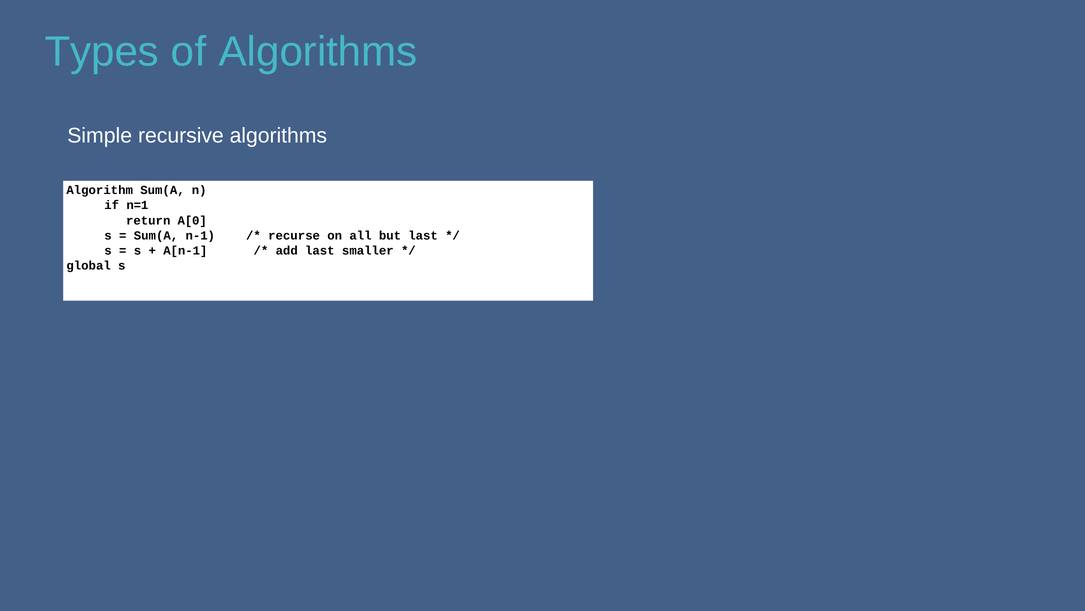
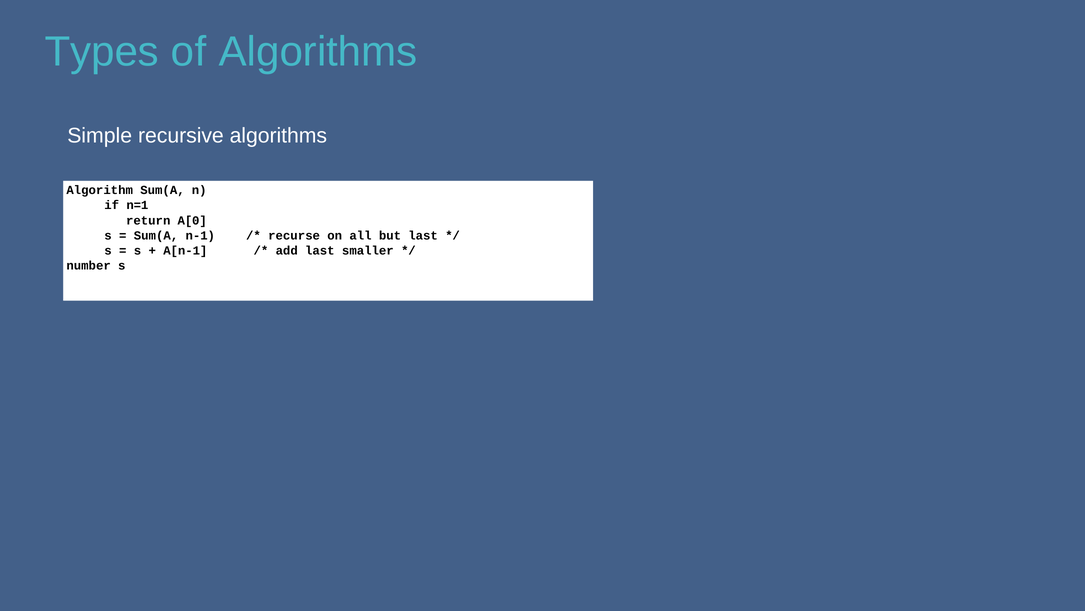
global: global -> number (89, 265)
